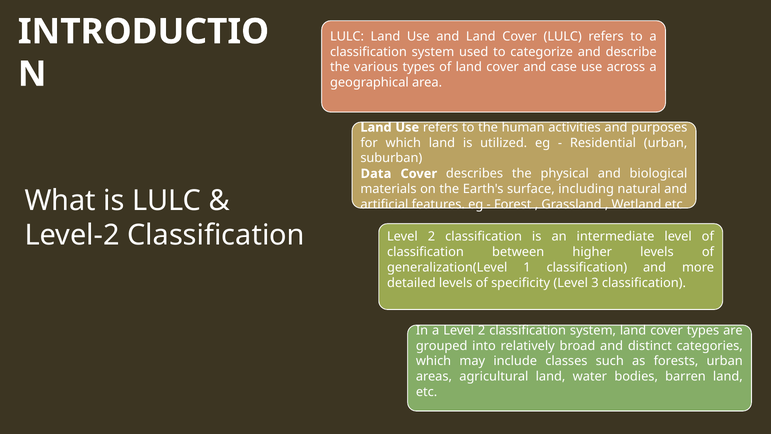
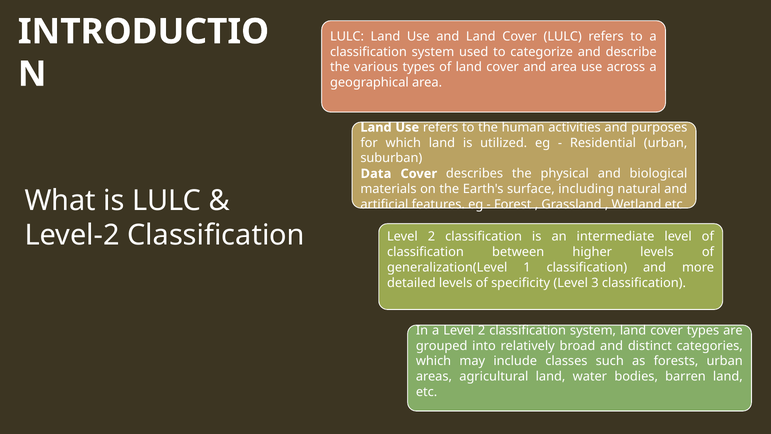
and case: case -> area (564, 67)
